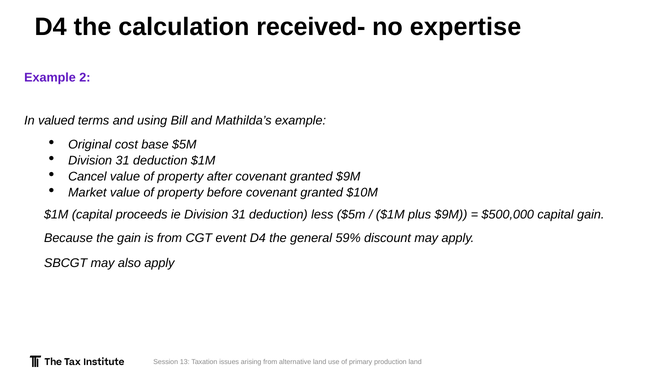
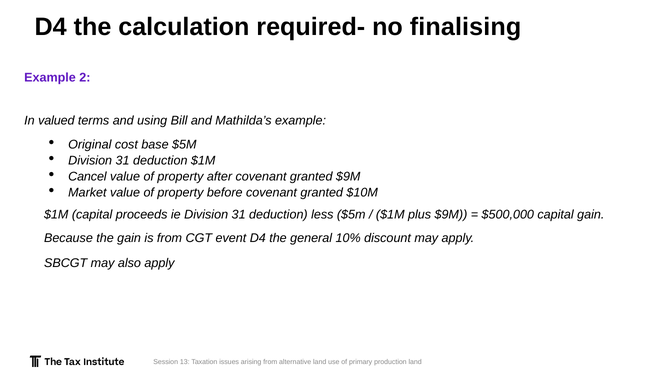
received-: received- -> required- (311, 27)
expertise: expertise -> finalising (466, 27)
59%: 59% -> 10% (348, 238)
